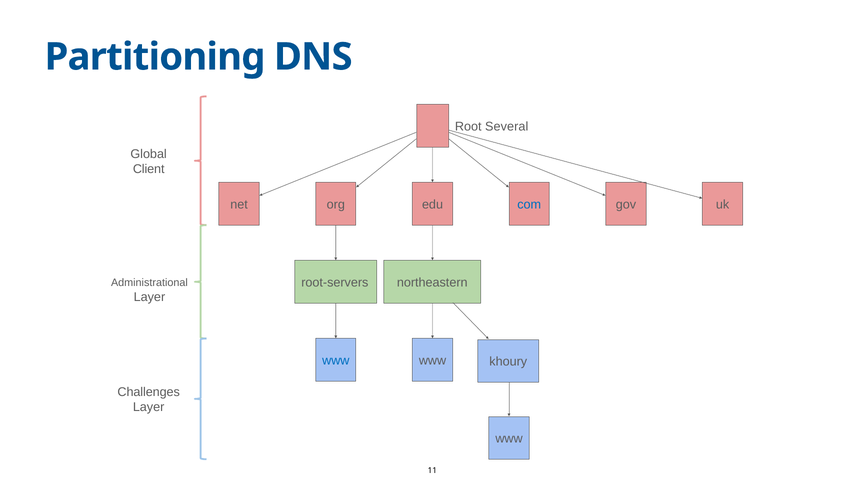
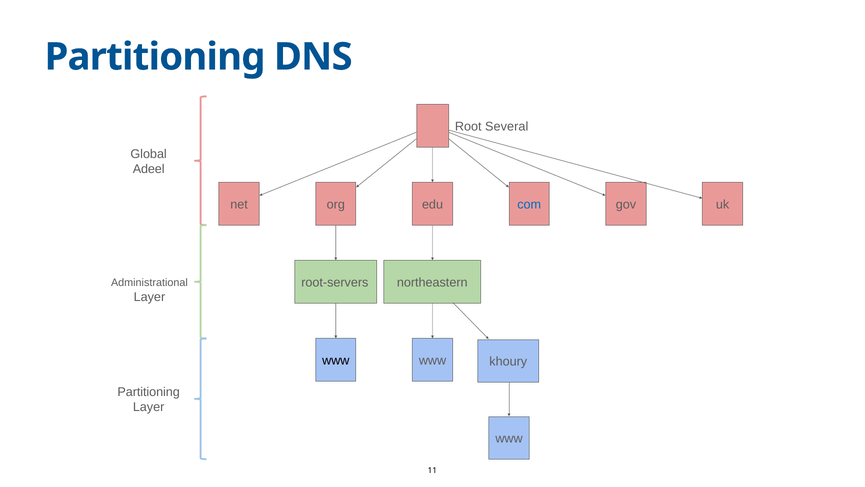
Client: Client -> Adeel (149, 169)
www colour: blue -> black (336, 360)
Challenges: Challenges -> Partitioning (149, 392)
